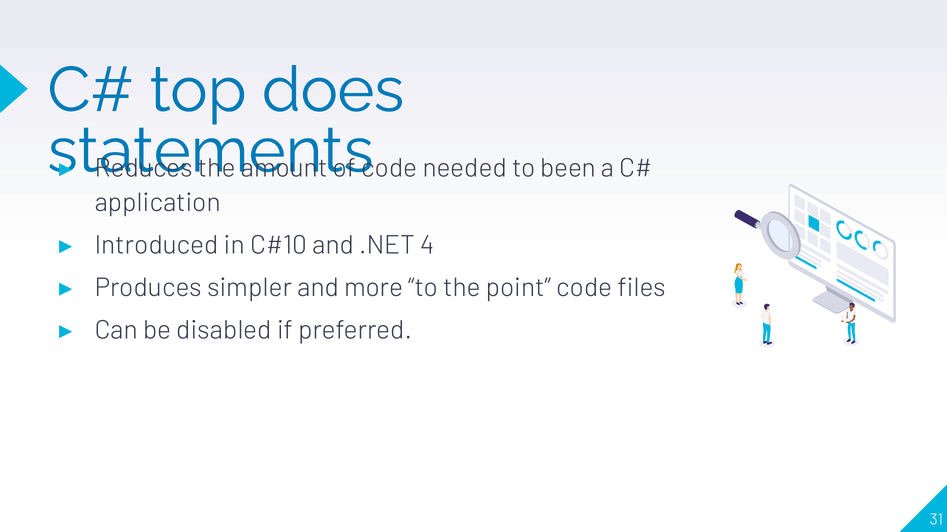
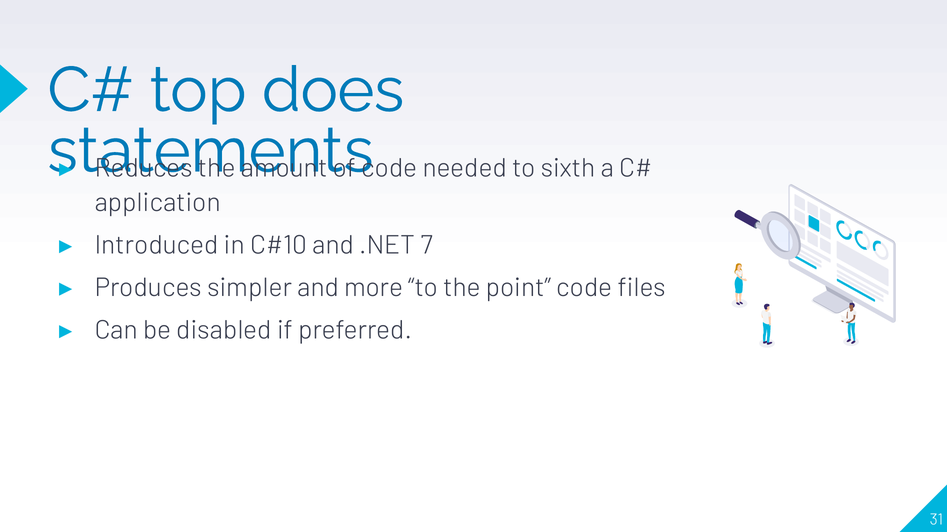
been: been -> sixth (568, 168)
4: 4 -> 7 (427, 245)
